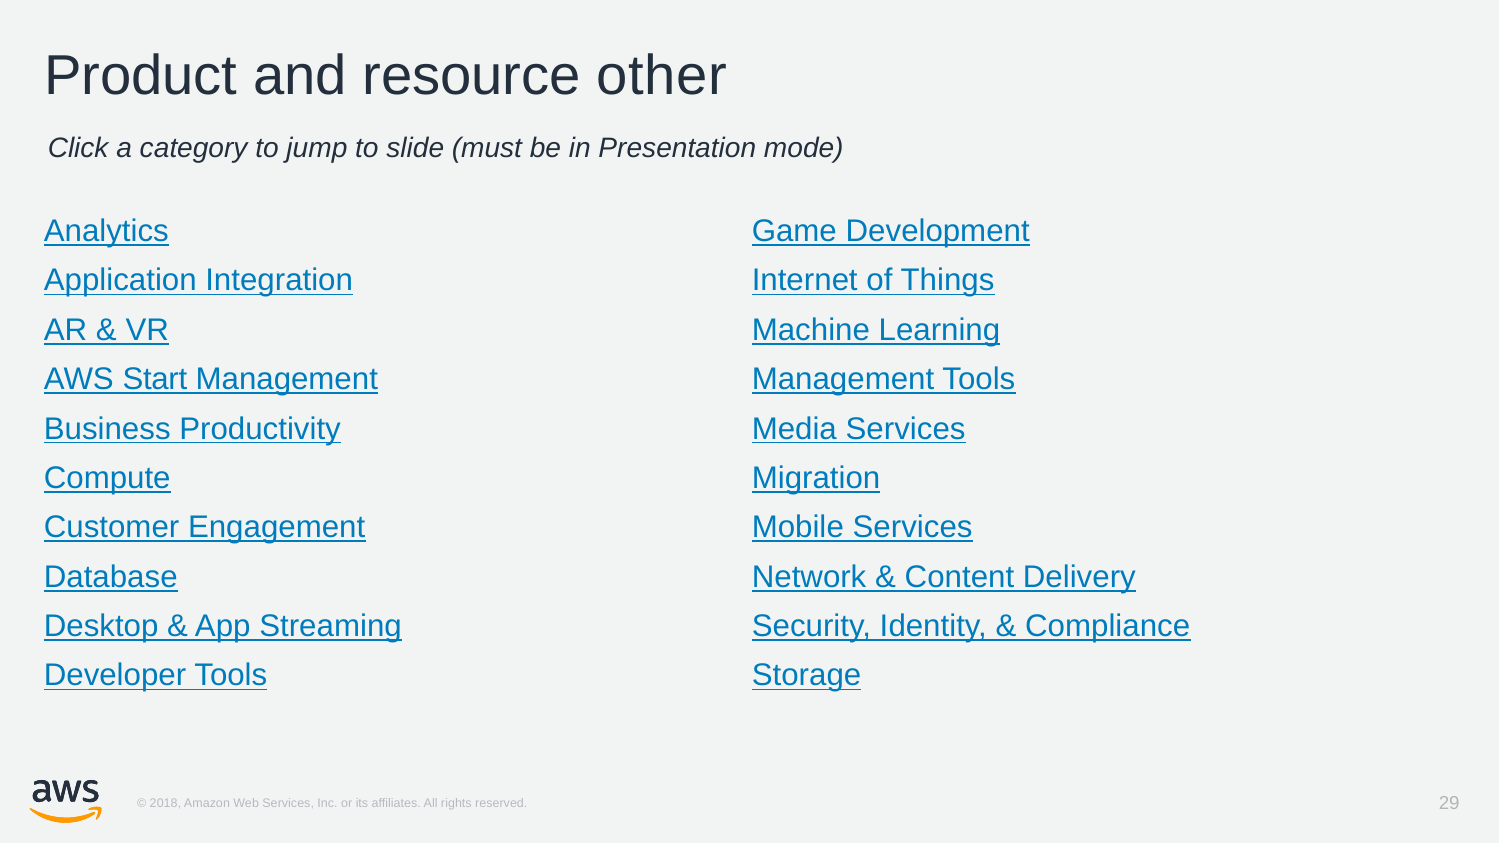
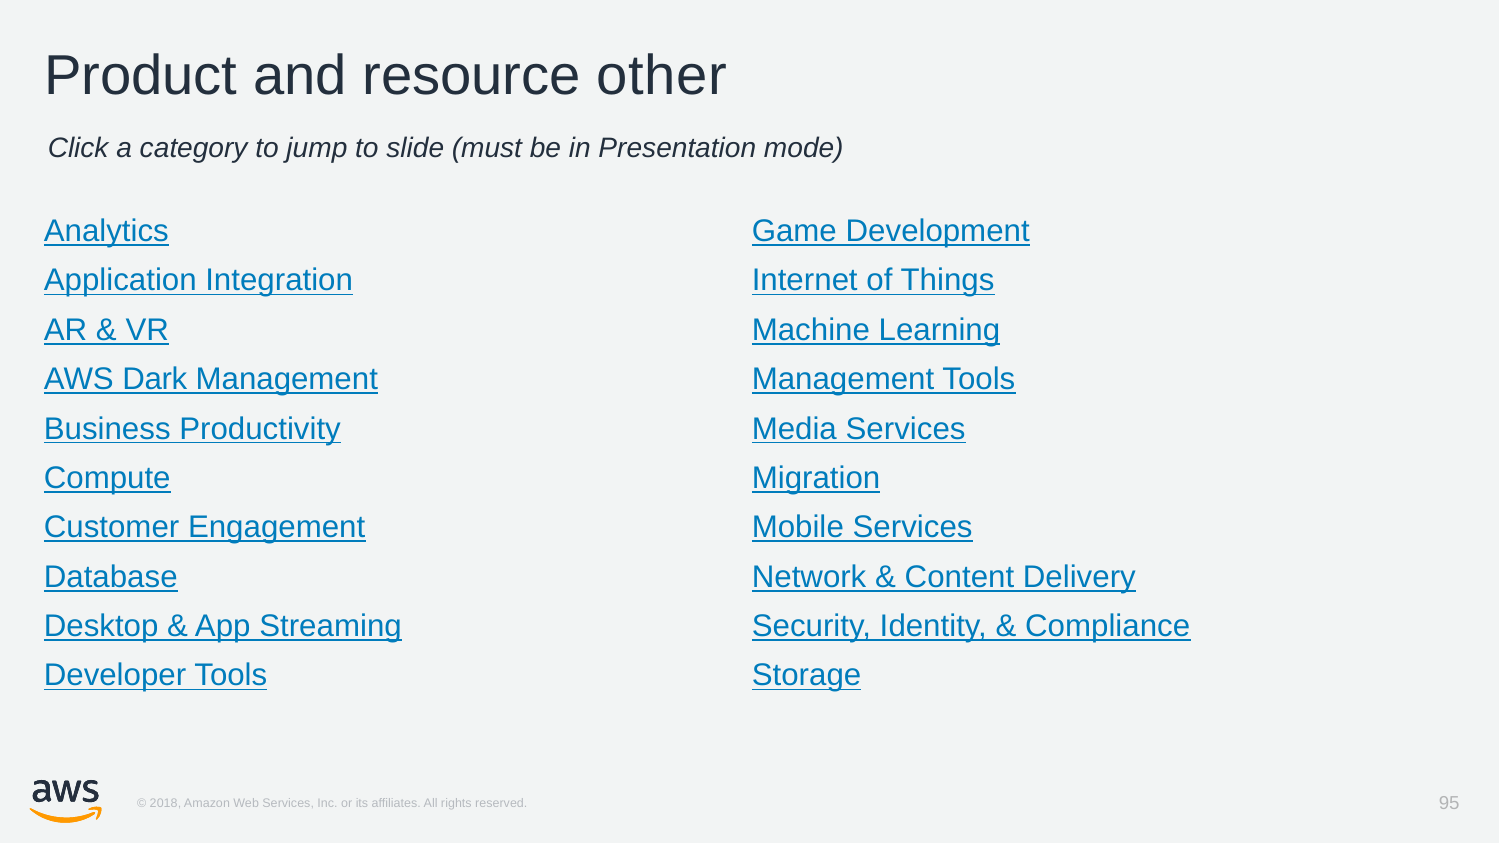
Start: Start -> Dark (155, 379)
29: 29 -> 95 (1449, 804)
